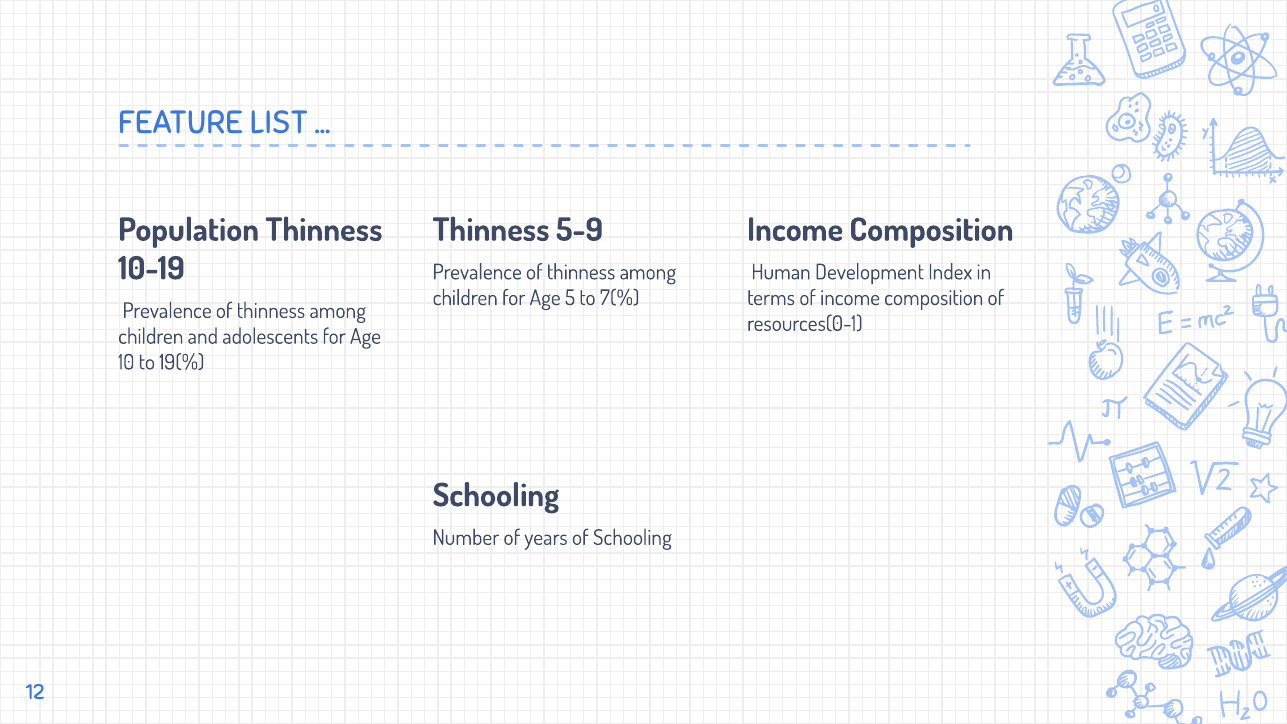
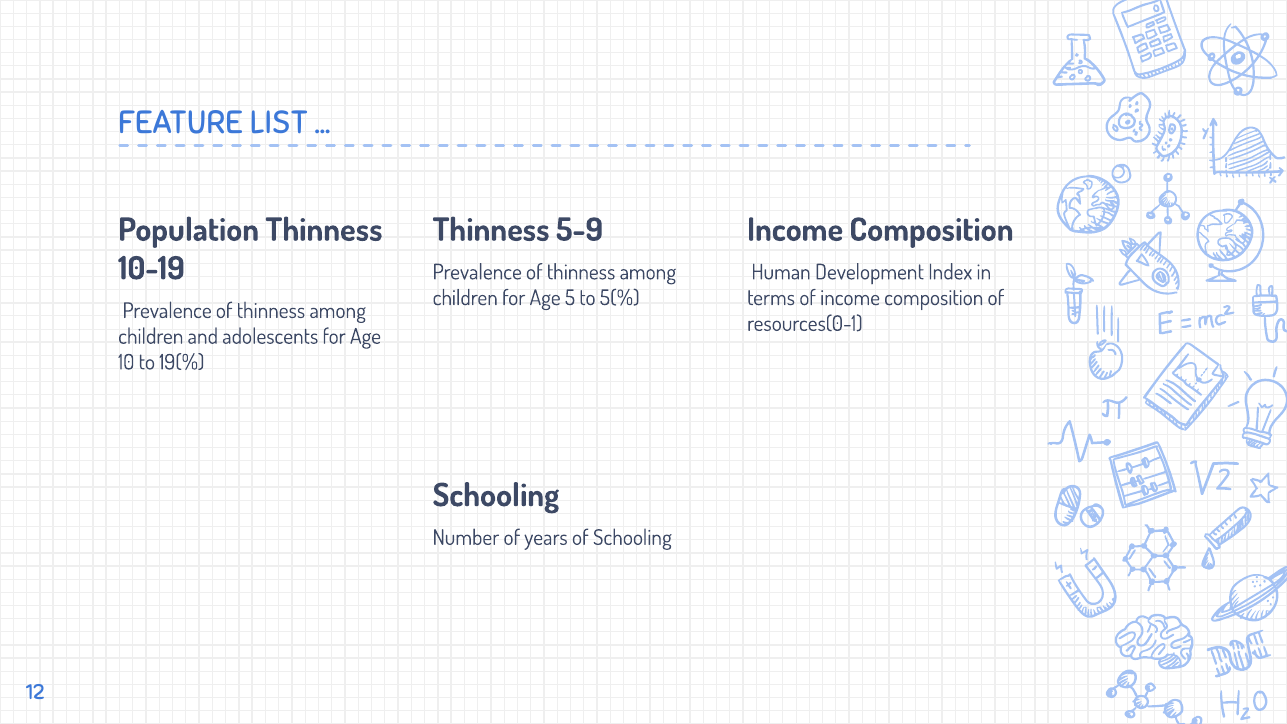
7(%: 7(% -> 5(% (620, 298)
